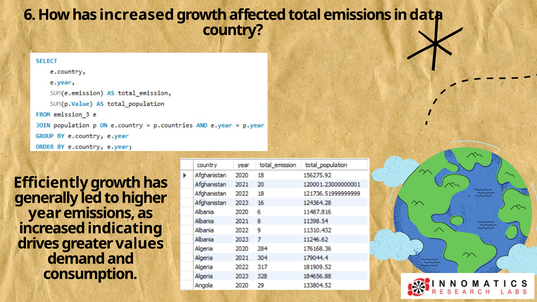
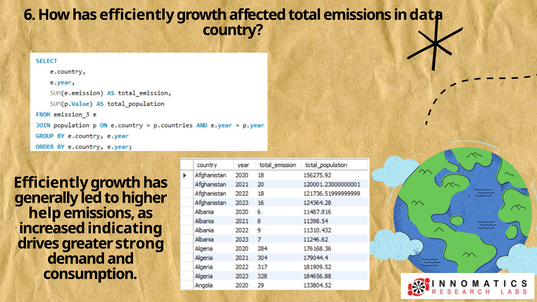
has increased: increased -> efficiently (137, 15)
year: year -> help (45, 213)
values: values -> strong (140, 244)
